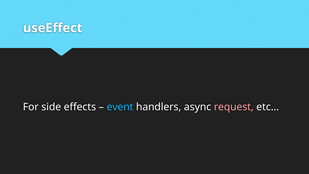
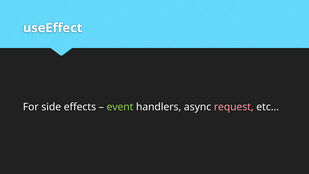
event colour: light blue -> light green (120, 107)
